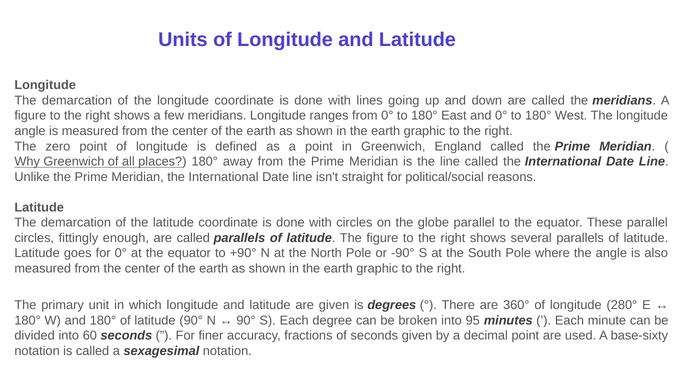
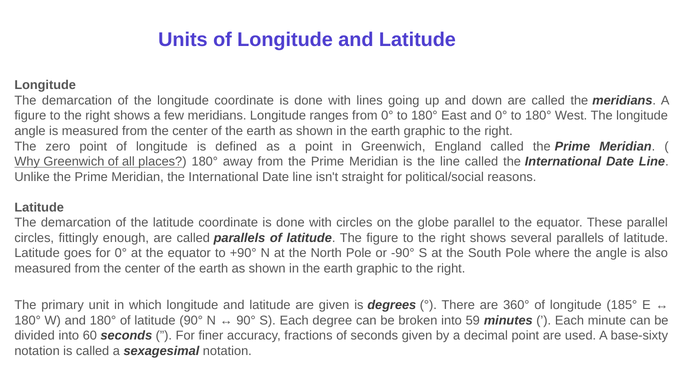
280°: 280° -> 185° (622, 305)
95: 95 -> 59 (473, 321)
